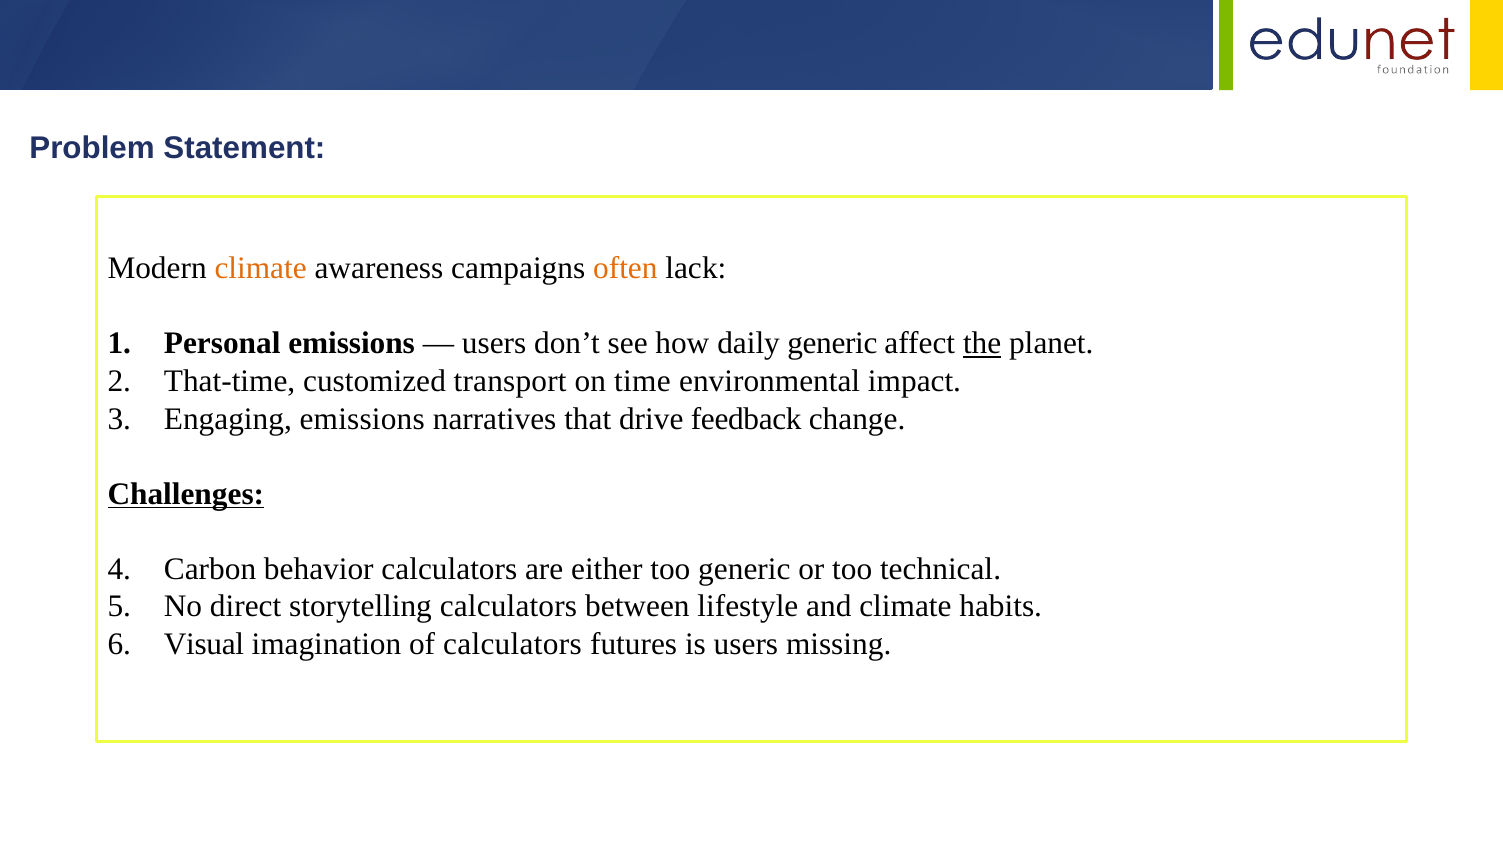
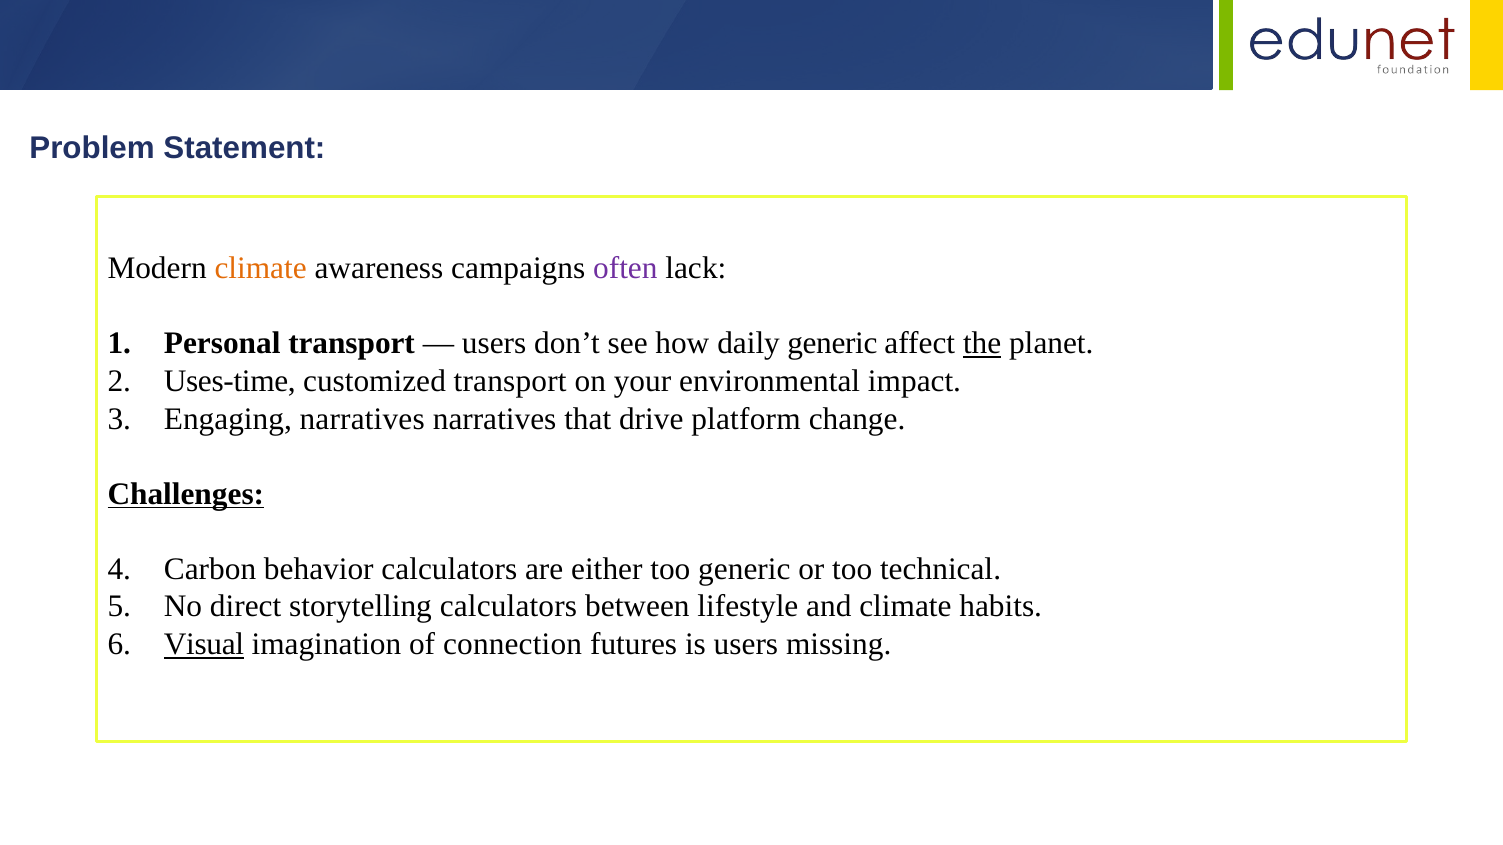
often colour: orange -> purple (625, 269)
Personal emissions: emissions -> transport (352, 344)
That-time: That-time -> Uses-time (230, 381)
time: time -> your (643, 381)
Engaging emissions: emissions -> narratives (362, 419)
feedback: feedback -> platform (746, 419)
Visual underline: none -> present (204, 644)
of calculators: calculators -> connection (513, 644)
